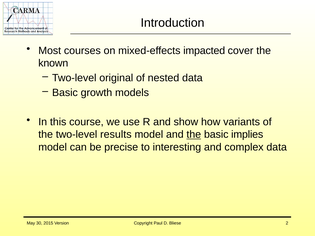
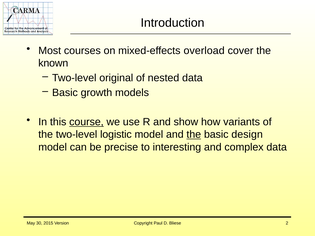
impacted: impacted -> overload (204, 51)
course underline: none -> present (86, 122)
results: results -> logistic (116, 135)
implies: implies -> design (247, 135)
